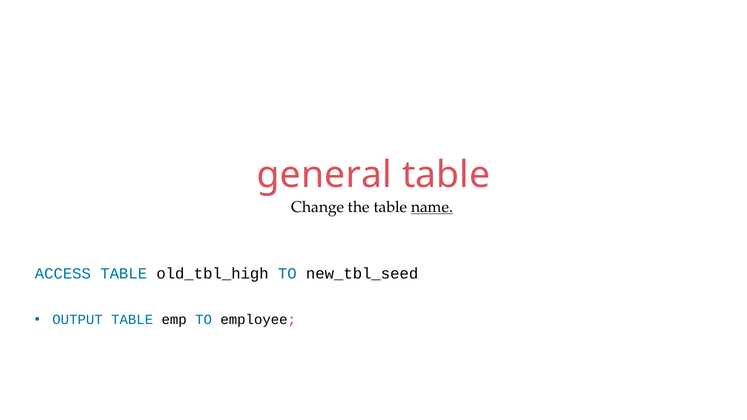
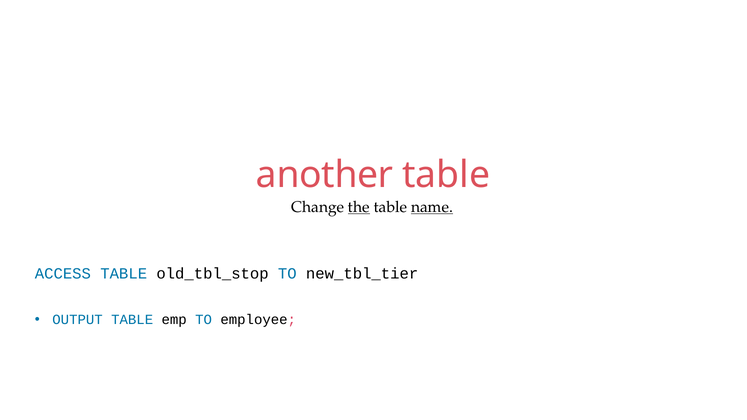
general: general -> another (325, 175)
the underline: none -> present (359, 207)
old_tbl_high: old_tbl_high -> old_tbl_stop (213, 274)
new_tbl_seed: new_tbl_seed -> new_tbl_tier (362, 274)
